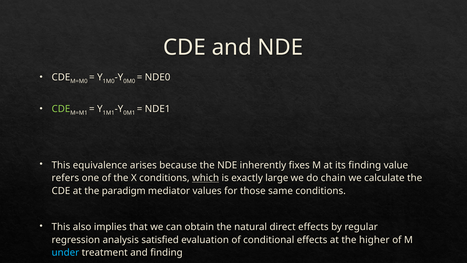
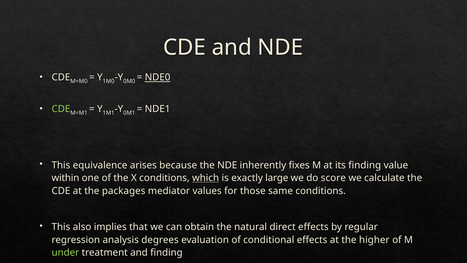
NDE0 underline: none -> present (158, 77)
refers: refers -> within (65, 178)
chain: chain -> score (333, 178)
paradigm: paradigm -> packages (124, 191)
satisfied: satisfied -> degrees (160, 240)
under colour: light blue -> light green (65, 252)
